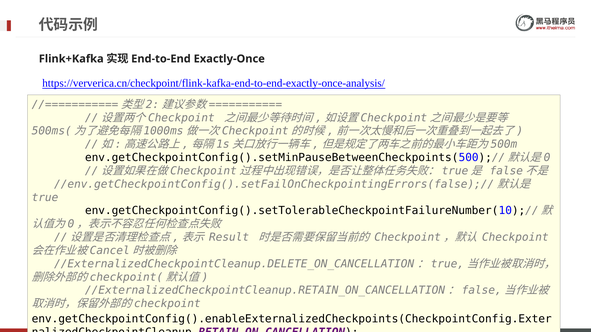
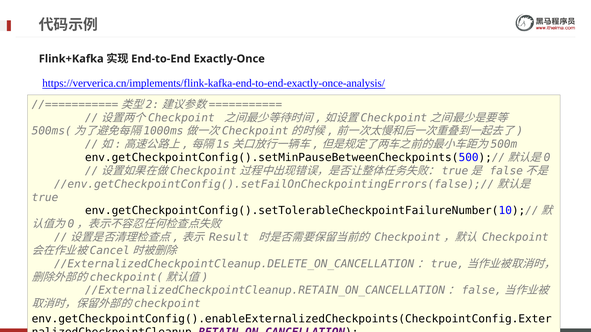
https://ververica.cn/checkpoint/flink-kafka-end-to-end-exactly-once-analysis/: https://ververica.cn/checkpoint/flink-kafka-end-to-end-exactly-once-analysis/ -> https://ververica.cn/implements/flink-kafka-end-to-end-exactly-once-analysis/ (214, 83)
